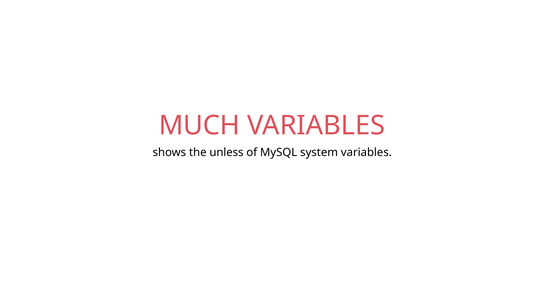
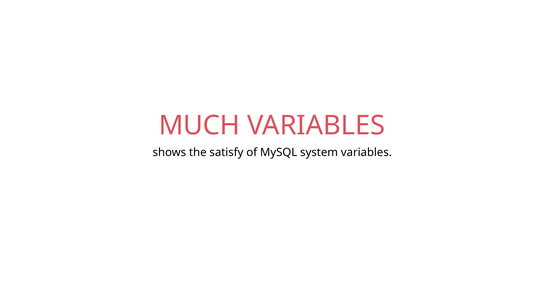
unless: unless -> satisfy (226, 152)
